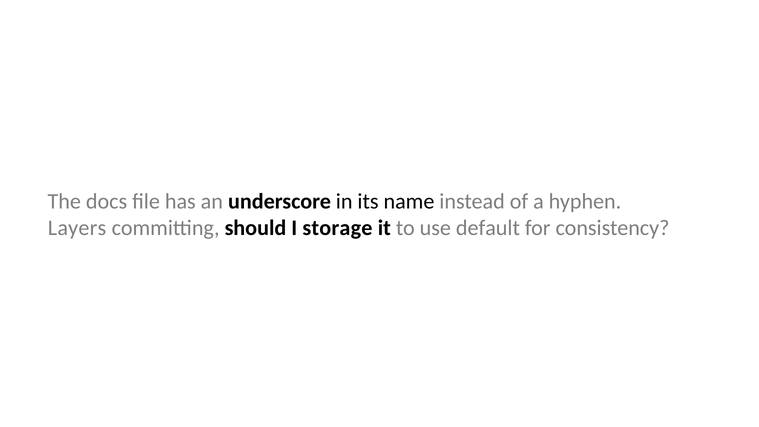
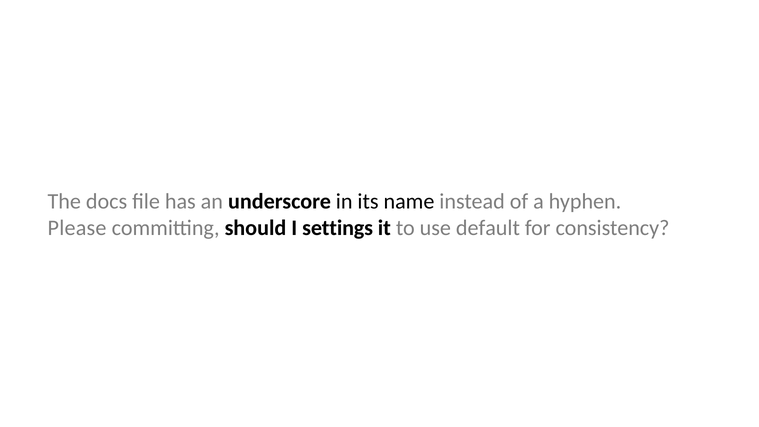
Layers: Layers -> Please (77, 228)
storage: storage -> settings (338, 228)
